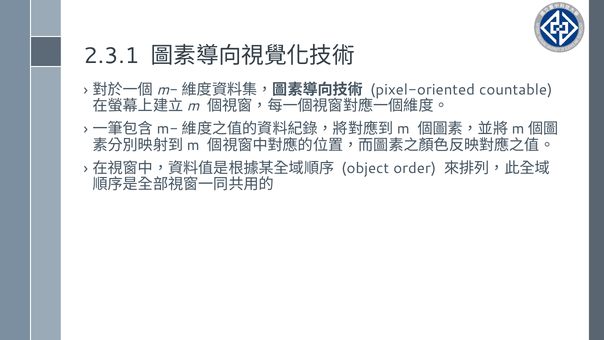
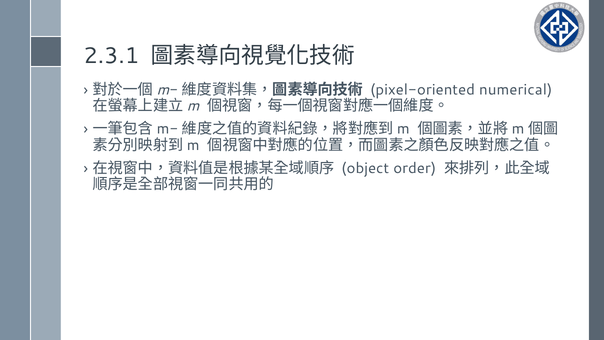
countable: countable -> numerical (516, 90)
